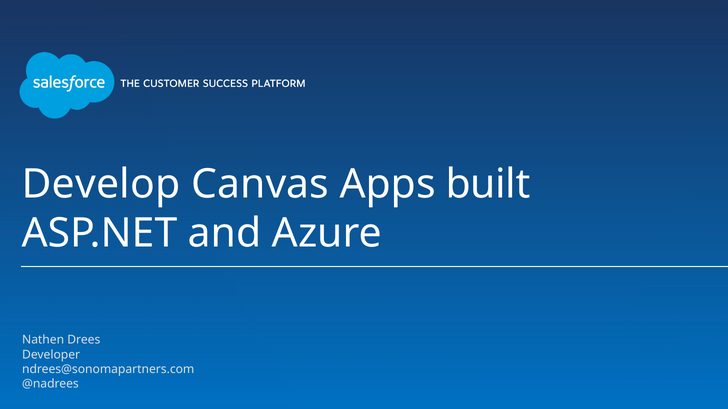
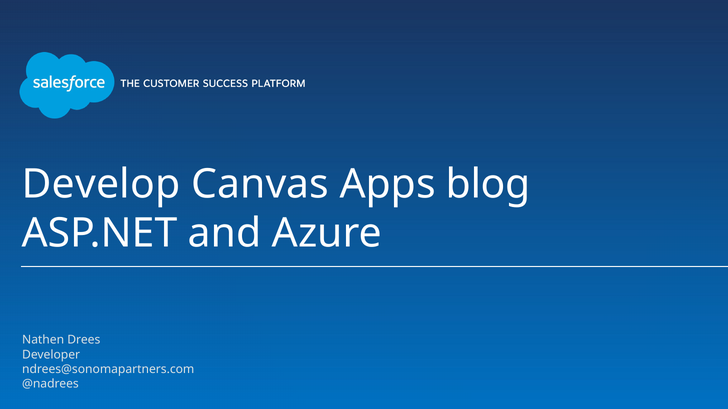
built: built -> blog (488, 185)
